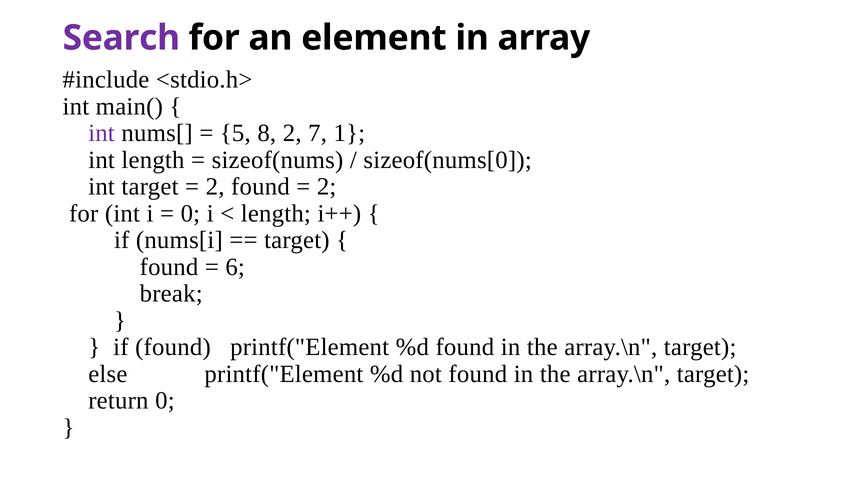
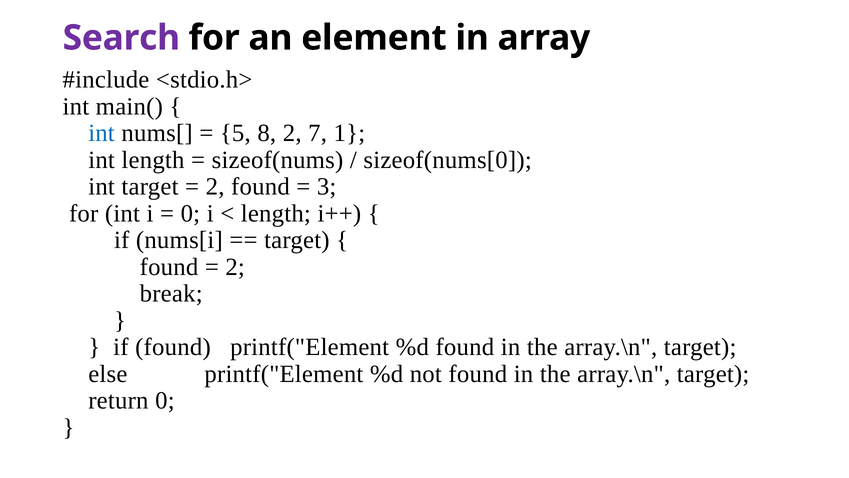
int colour: purple -> blue (102, 133)
2: 2 -> 3 (327, 186)
6: 6 -> 2 (235, 267)
